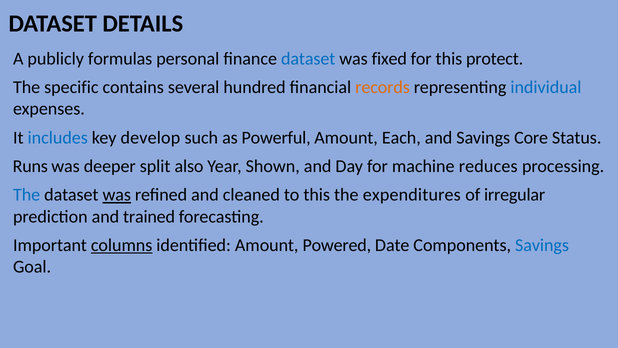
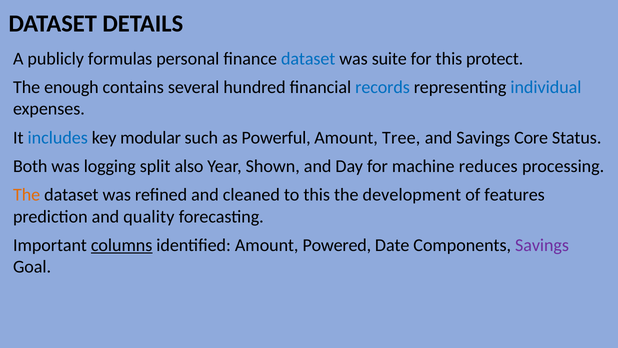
fixed: fixed -> suite (389, 59)
specific: specific -> enough (71, 87)
records colour: orange -> blue (383, 87)
develop: develop -> modular (151, 138)
Each: Each -> Tree (401, 138)
Runs: Runs -> Both (30, 166)
deeper: deeper -> logging (110, 166)
The colour: blue -> orange (27, 195)
was underline: present -> none (117, 195)
expenditures: expenditures -> development (412, 195)
irregular: irregular -> features (515, 195)
trained: trained -> quality (149, 216)
Savings colour: blue -> purple (542, 245)
